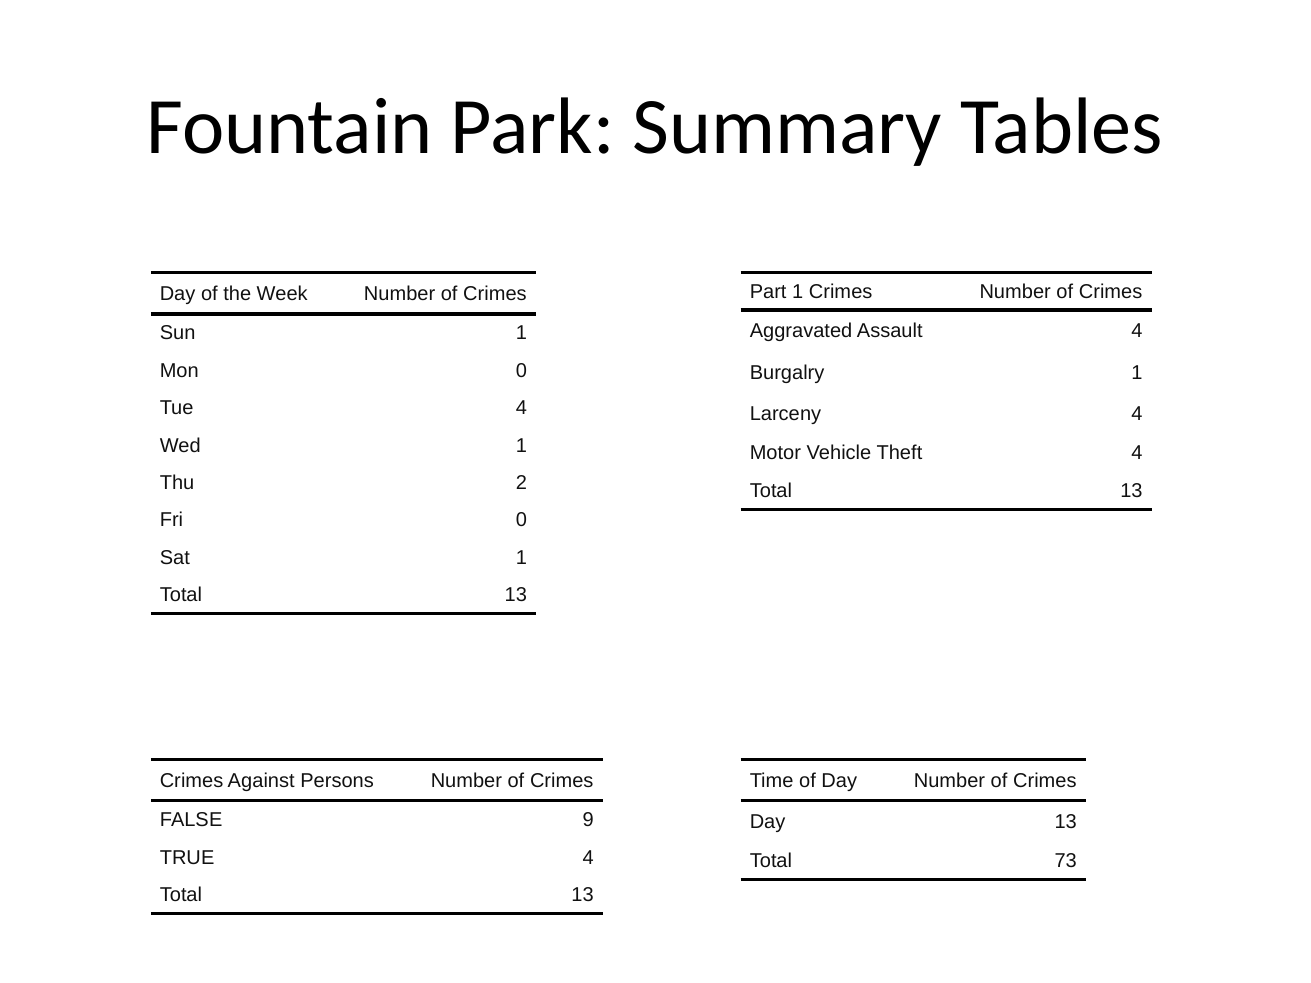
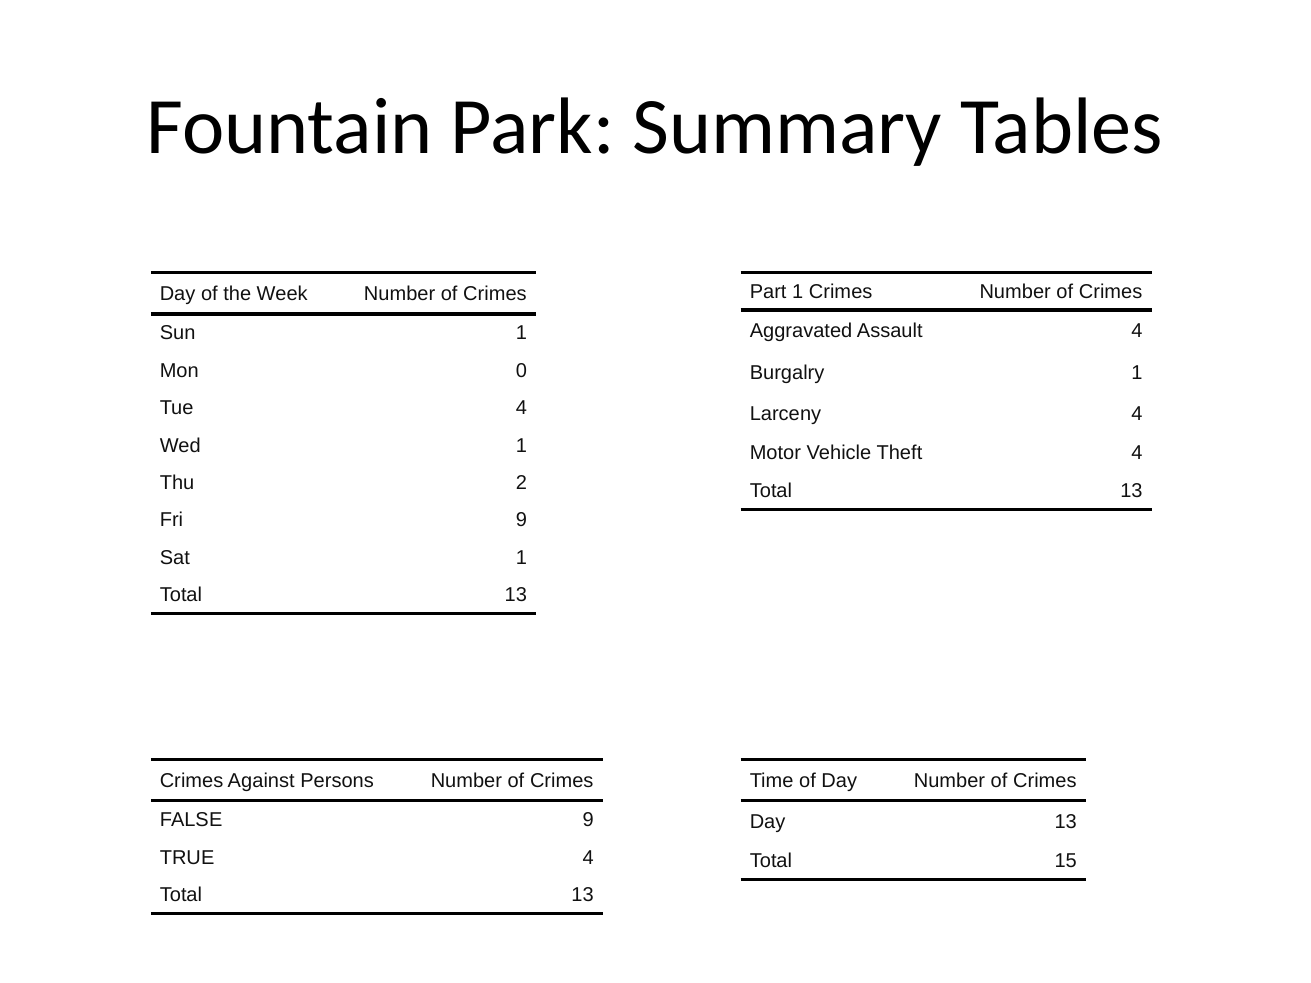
Fri 0: 0 -> 9 (521, 520)
73: 73 -> 15 (1066, 861)
